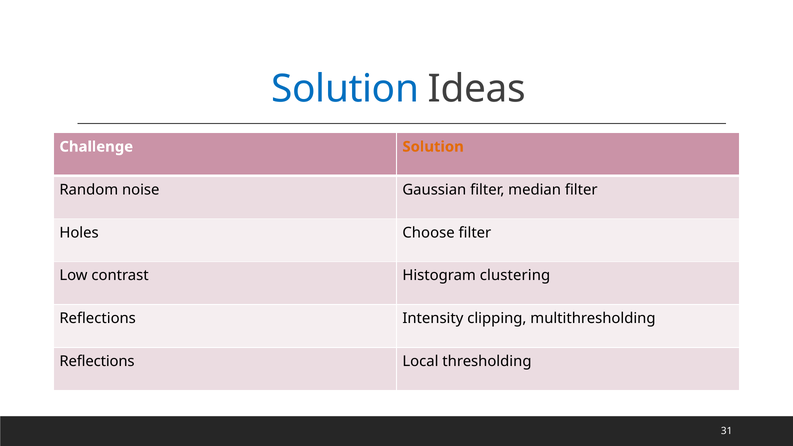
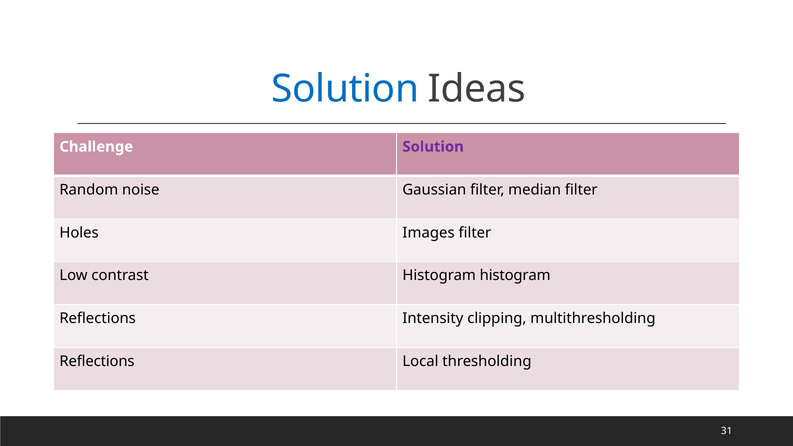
Solution colour: orange -> purple (433, 147)
Choose: Choose -> Images (429, 233)
Histogram clustering: clustering -> histogram (515, 276)
